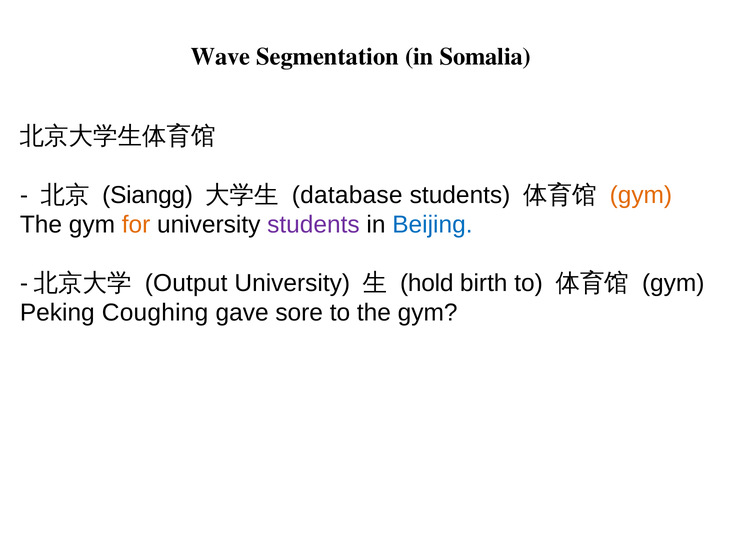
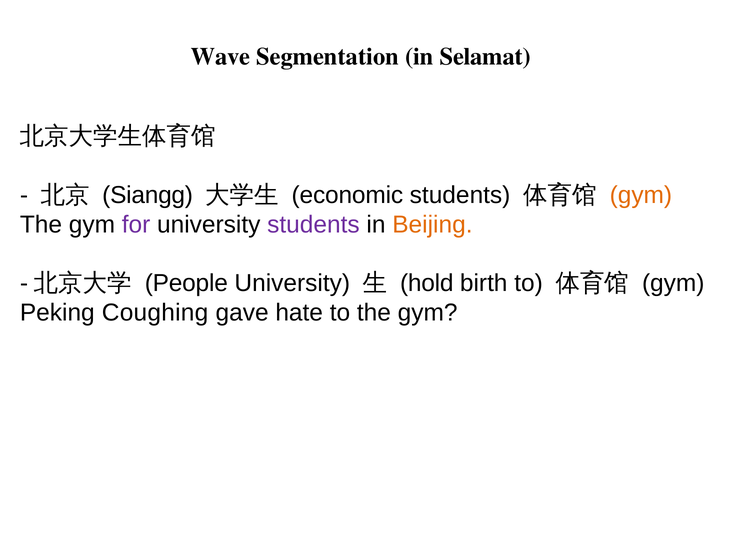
Somalia: Somalia -> Selamat (485, 57)
database: database -> economic (347, 195)
for colour: orange -> purple (136, 224)
Beijing colour: blue -> orange (432, 224)
Output: Output -> People (186, 283)
sore: sore -> hate (299, 312)
